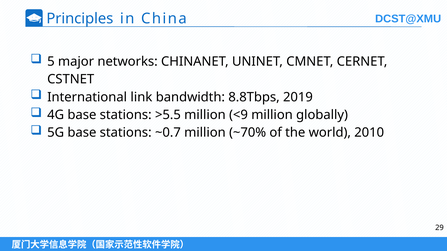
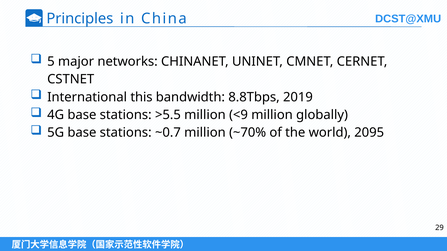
link: link -> this (141, 97)
2010: 2010 -> 2095 (369, 133)
